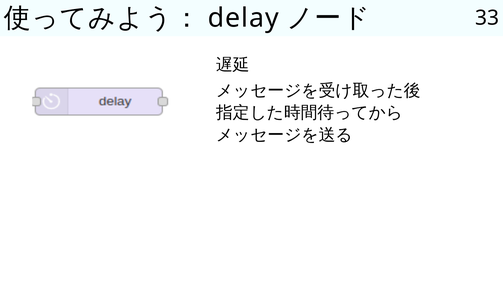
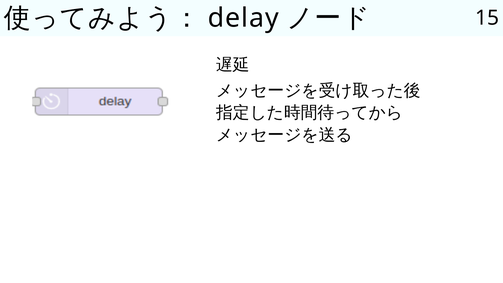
33: 33 -> 15 (487, 18)
